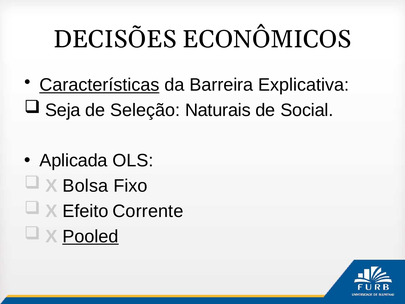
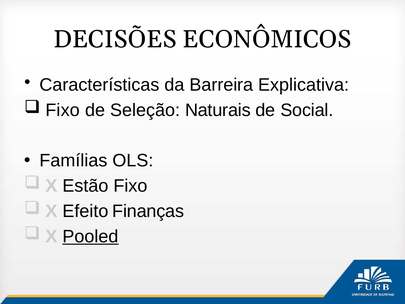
Características underline: present -> none (99, 85)
Seja: Seja -> Fixo (63, 110)
Aplicada: Aplicada -> Famílias (74, 161)
Bolsa: Bolsa -> Estão (85, 186)
Corrente: Corrente -> Finanças (148, 211)
